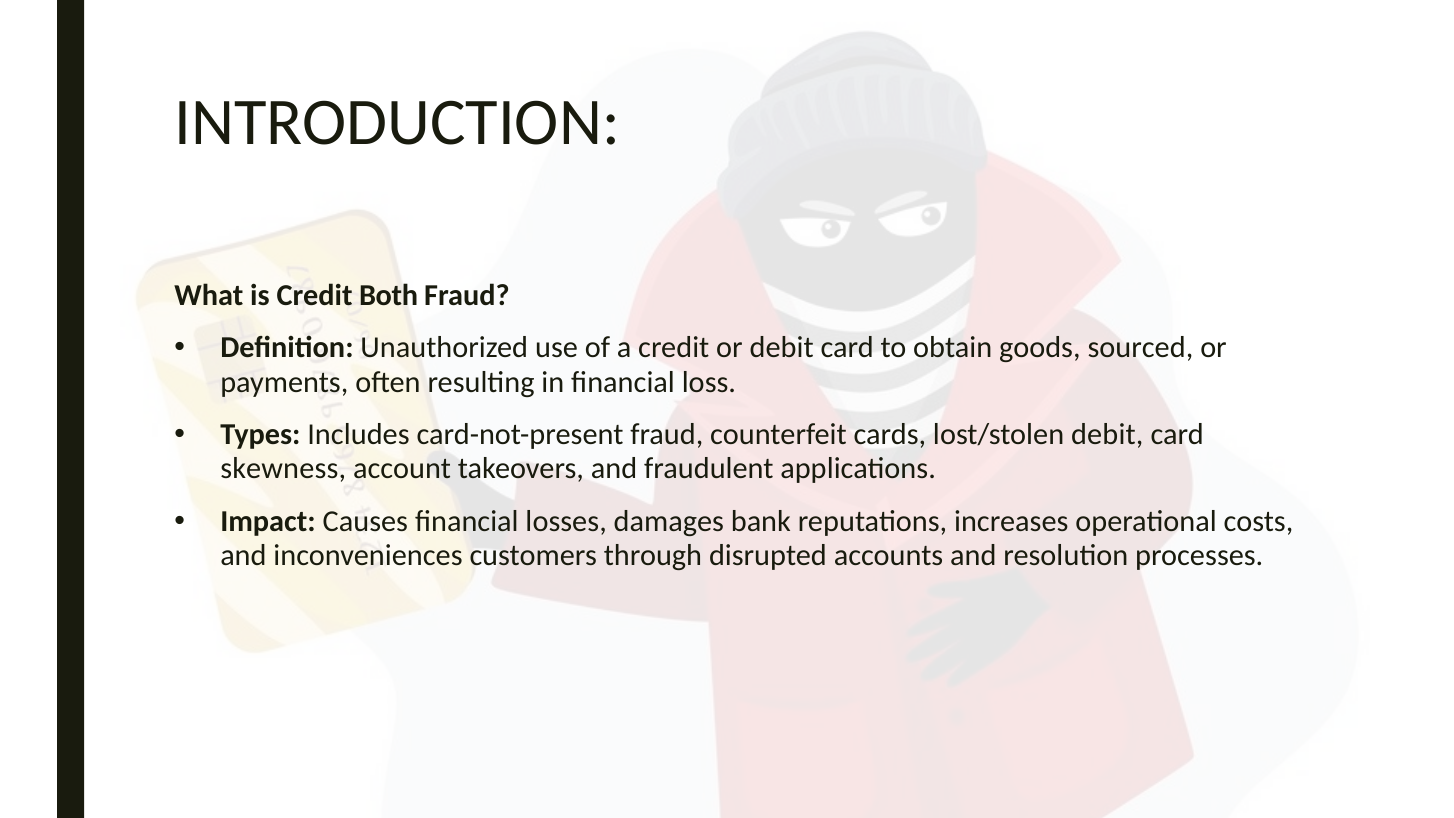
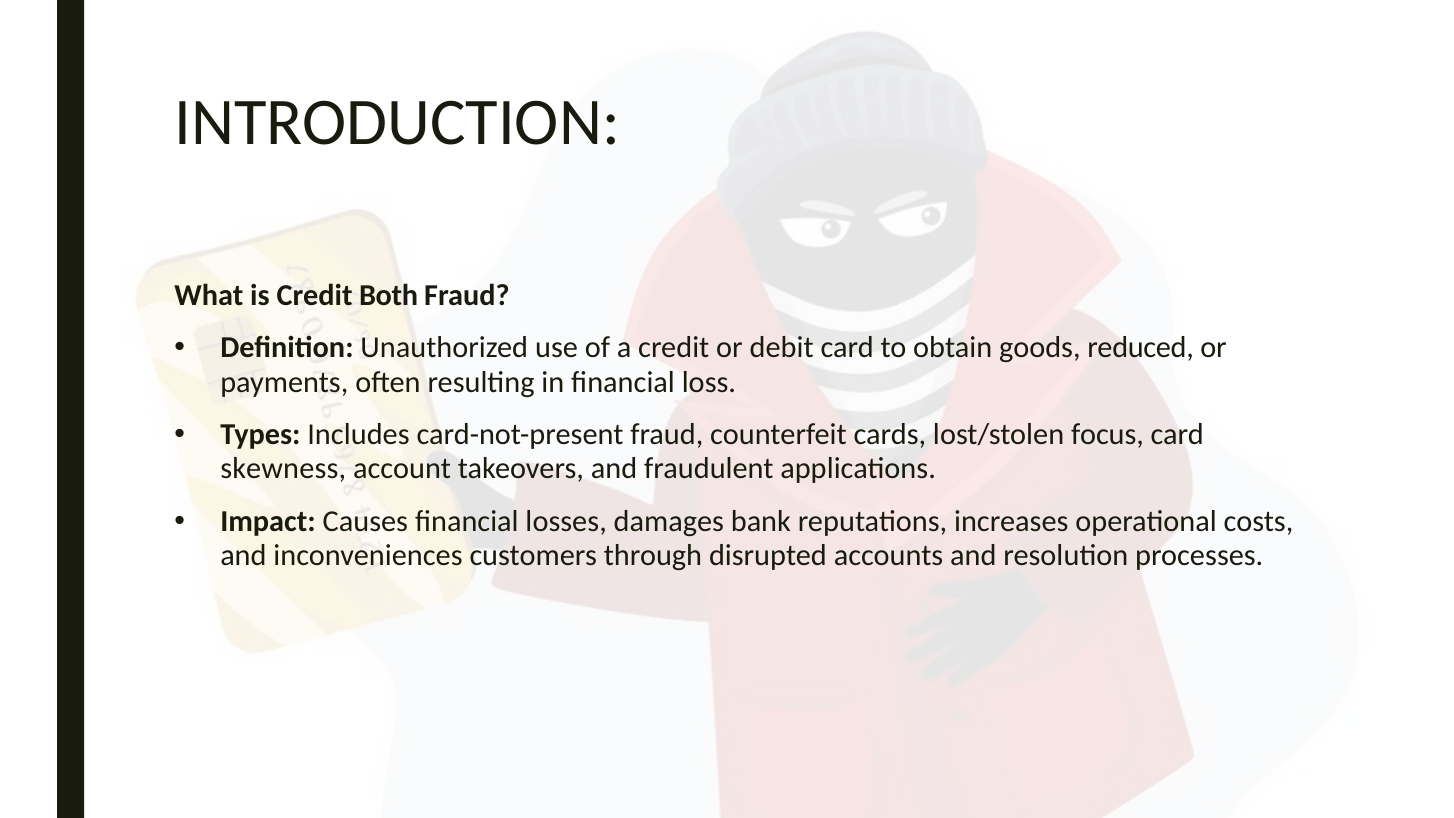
sourced: sourced -> reduced (1141, 348)
lost/stolen debit: debit -> focus (1107, 435)
